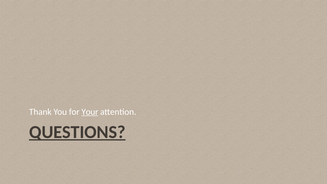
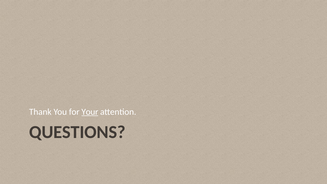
QUESTIONS underline: present -> none (77, 132)
